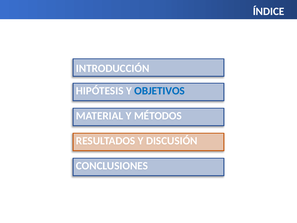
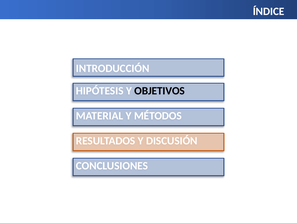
OBJETIVOS colour: blue -> black (160, 91)
